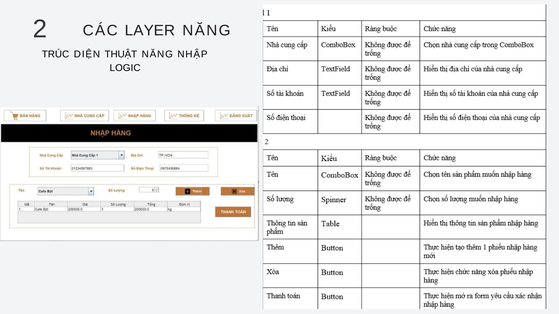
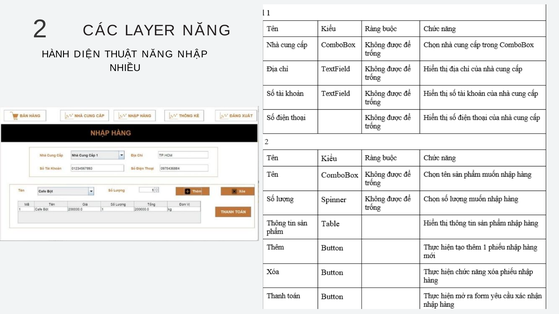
TRÚC: TRÚC -> HÀNH (56, 54)
LOGIC: LOGIC -> NHIỀU (125, 68)
